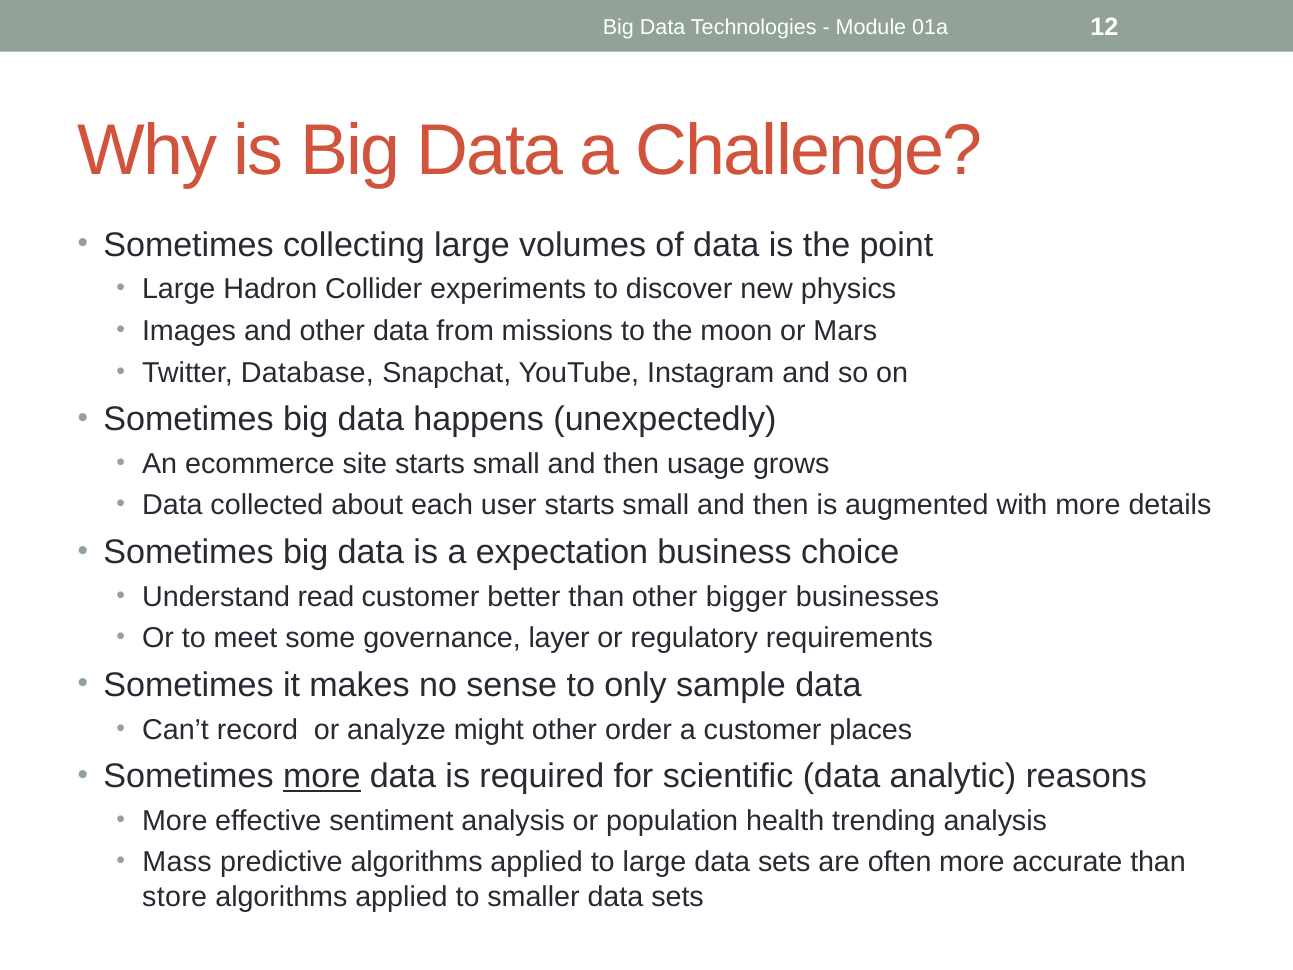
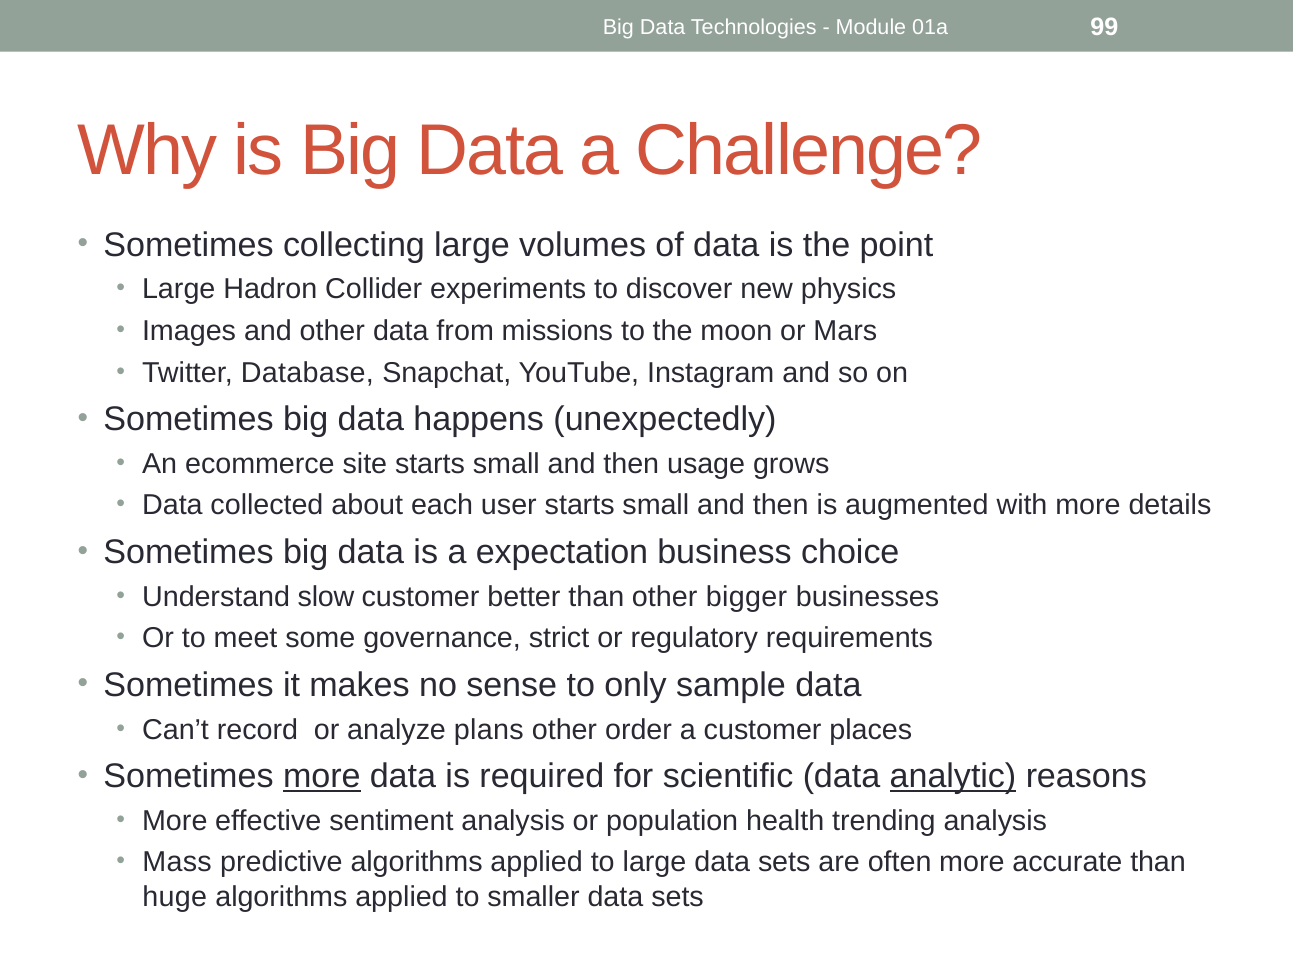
12: 12 -> 99 (1104, 28)
read: read -> slow (326, 597)
layer: layer -> strict (559, 638)
might: might -> plans (489, 729)
analytic underline: none -> present (953, 776)
store: store -> huge (175, 897)
